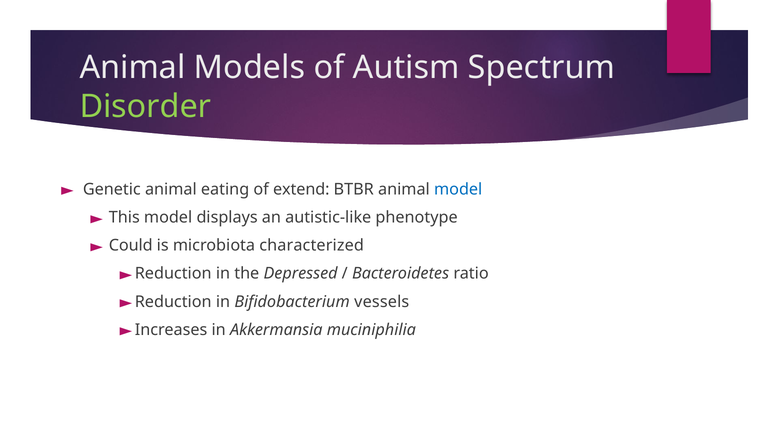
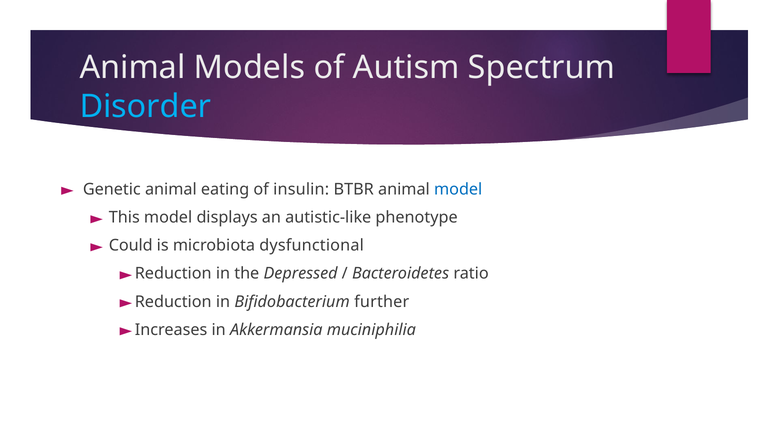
Disorder colour: light green -> light blue (145, 107)
extend: extend -> insulin (301, 189)
characterized: characterized -> dysfunctional (312, 246)
vessels: vessels -> further (382, 302)
